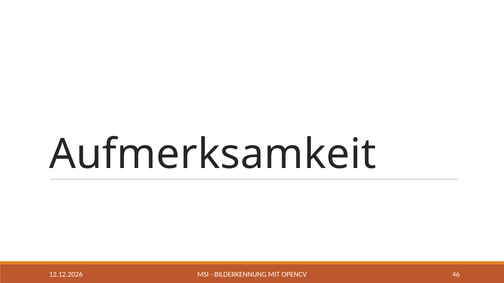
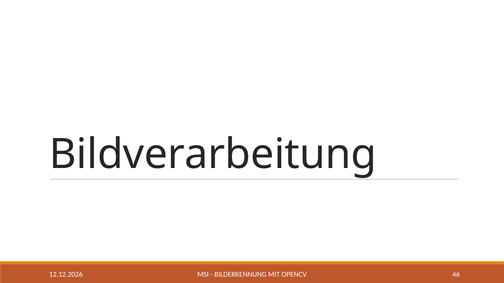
Aufmerksamkeit: Aufmerksamkeit -> Bildverarbeitung (213, 154)
